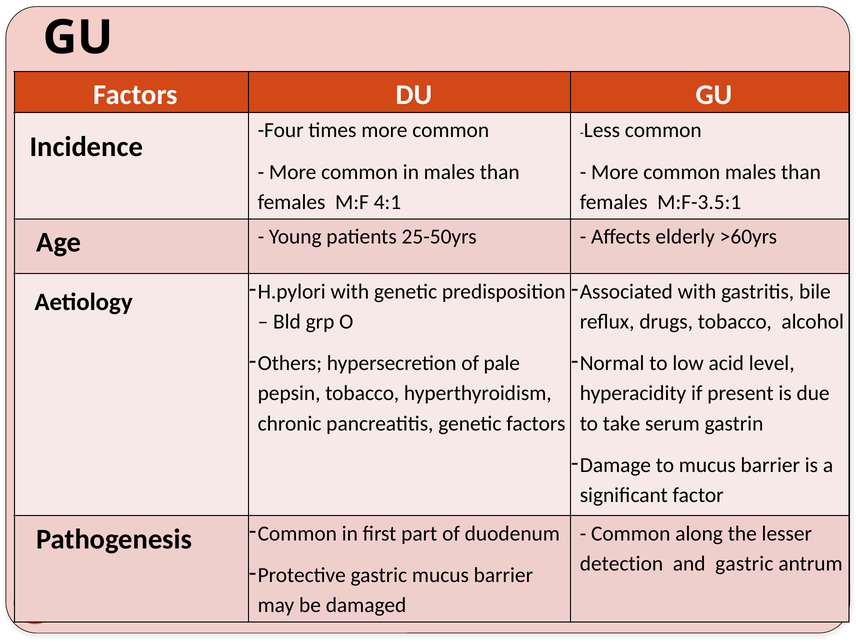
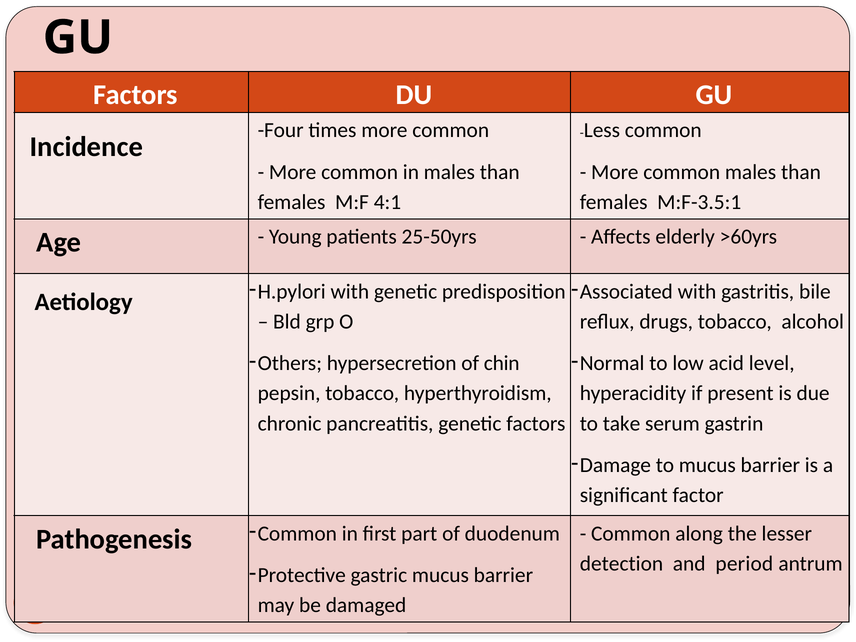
pale: pale -> chin (502, 363)
and gastric: gastric -> period (744, 563)
